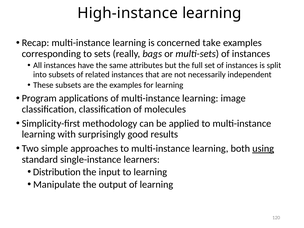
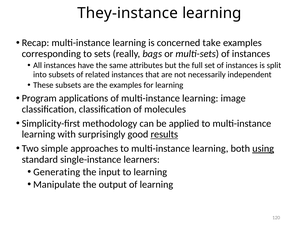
High-instance: High-instance -> They-instance (128, 13)
results underline: none -> present (164, 134)
Distribution: Distribution -> Generating (57, 172)
